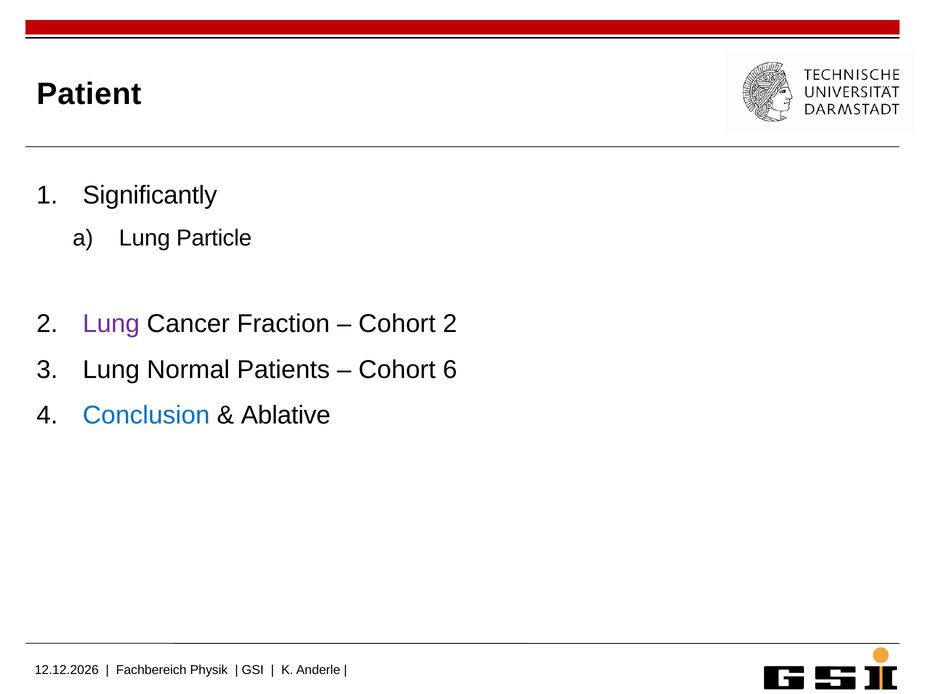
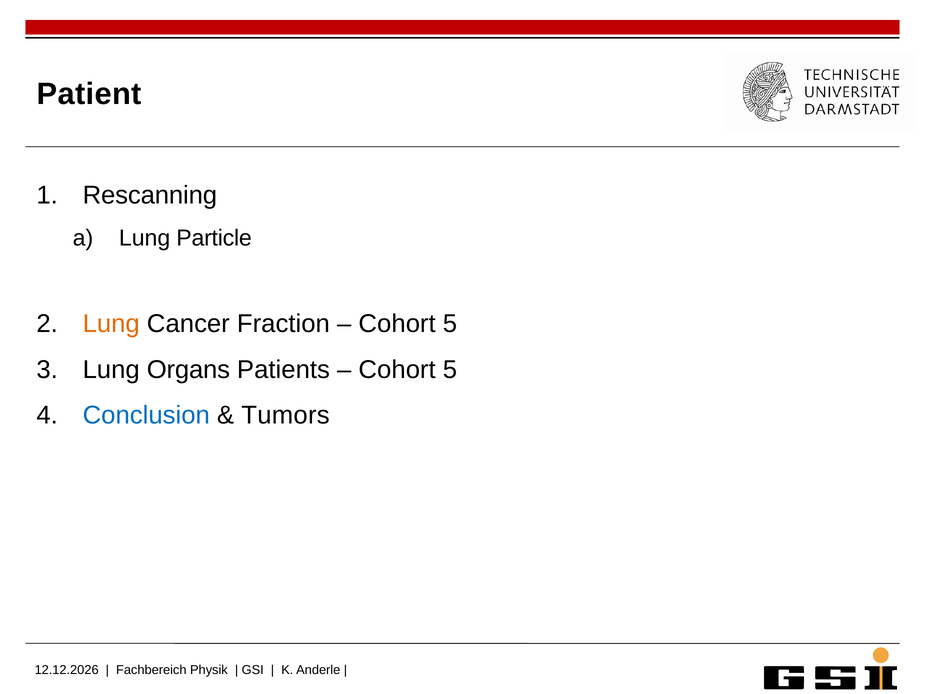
Significantly: Significantly -> Rescanning (150, 195)
Lung colour: purple -> orange (111, 324)
2: 2 -> 5 (450, 324)
Normal: Normal -> Organs (188, 369)
6: 6 -> 5 (450, 369)
Ablative: Ablative -> Tumors (286, 415)
